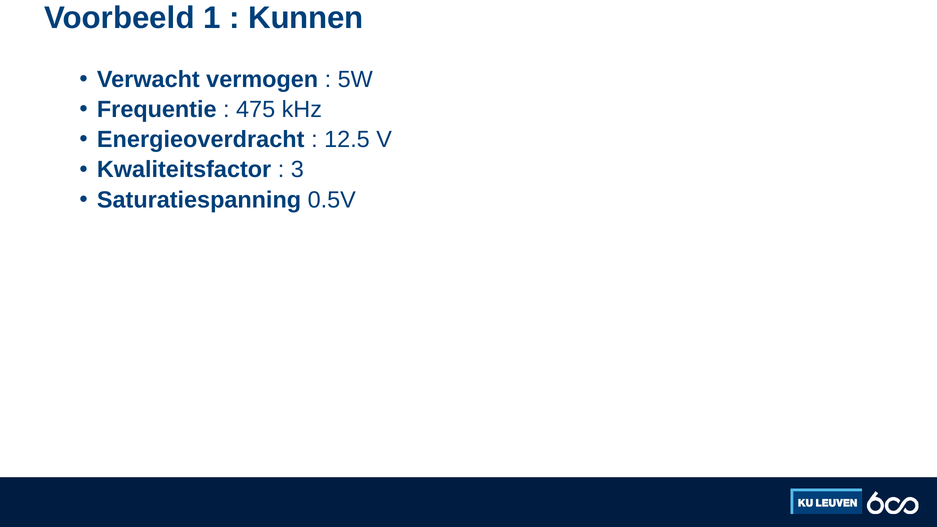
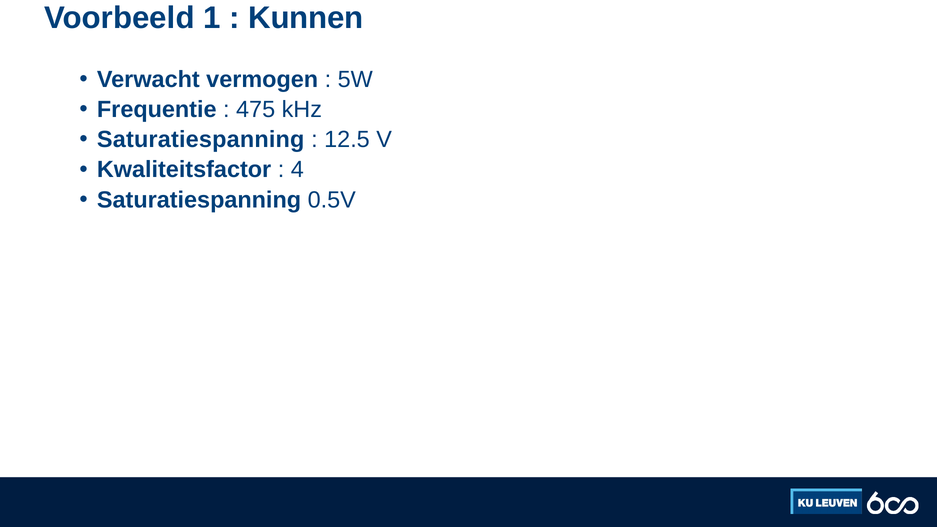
Energieoverdracht: Energieoverdracht -> Saturatiespanning (201, 140)
3: 3 -> 4 (297, 170)
